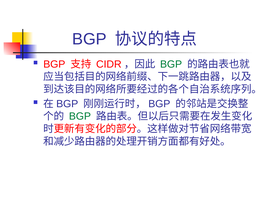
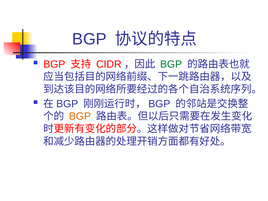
BGP colour: green -> orange (80, 116)
